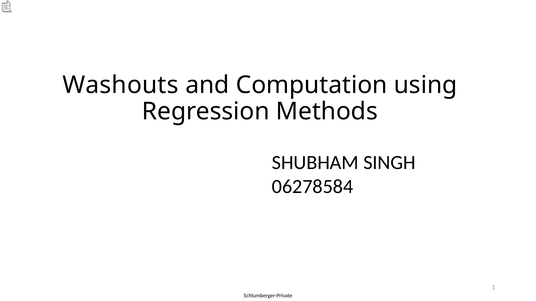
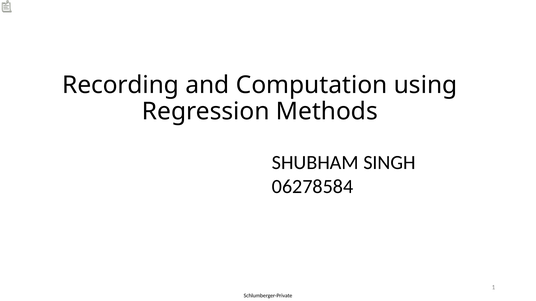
Washouts: Washouts -> Recording (121, 85)
